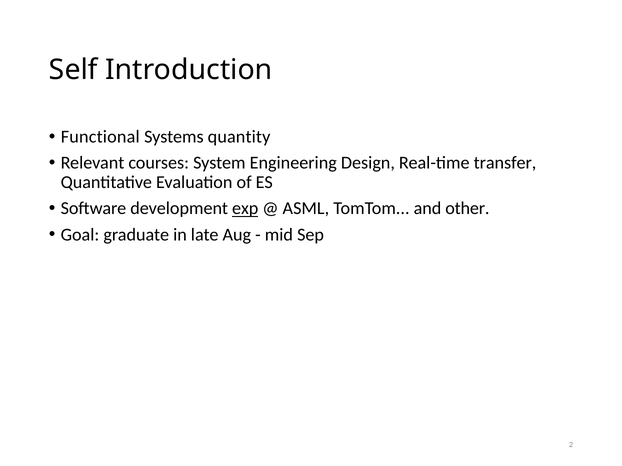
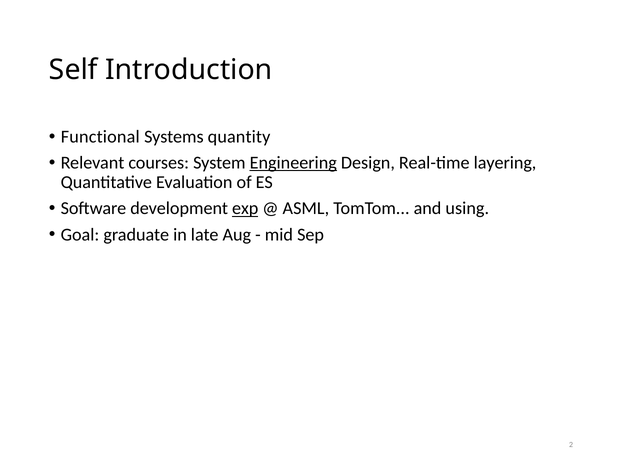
Engineering underline: none -> present (293, 163)
transfer: transfer -> layering (505, 163)
other: other -> using (467, 209)
